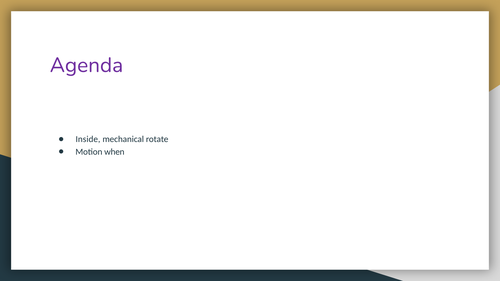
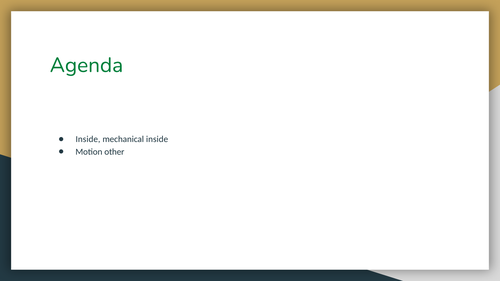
Agenda colour: purple -> green (86, 65)
mechanical rotate: rotate -> inside (157, 139)
when: when -> other (114, 152)
